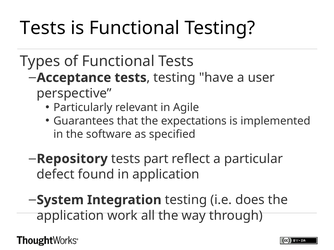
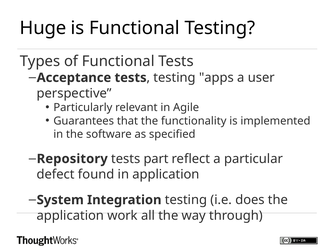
Tests: Tests -> Huge (43, 28)
have: have -> apps (216, 78)
expectations: expectations -> functionality (194, 121)
